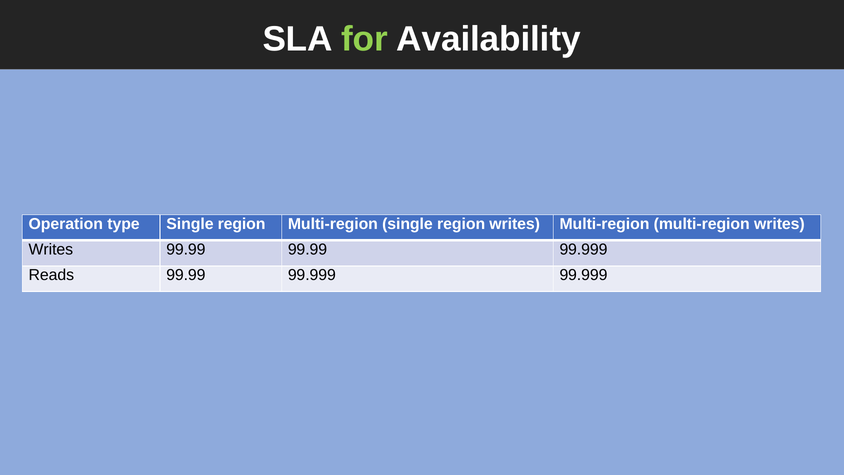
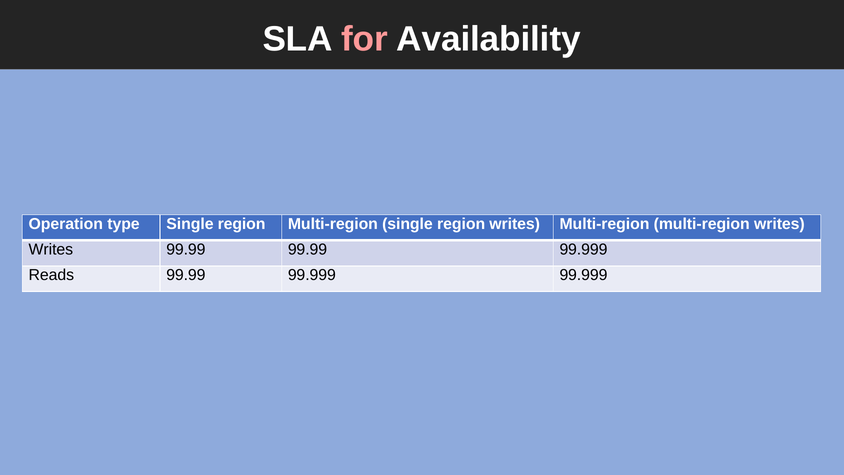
for colour: light green -> pink (365, 39)
